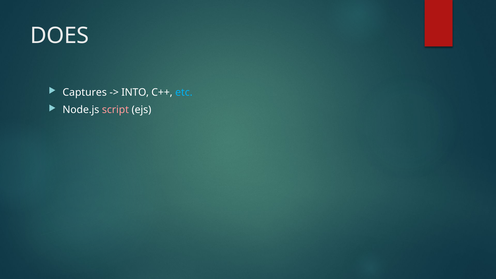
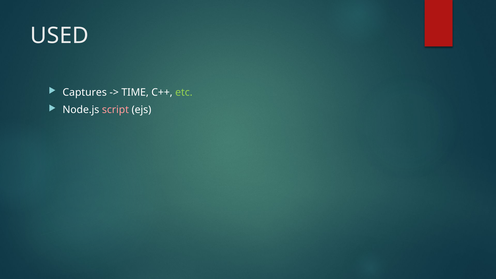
DOES: DOES -> USED (59, 36)
INTO: INTO -> TIME (135, 92)
etc colour: light blue -> light green (184, 92)
